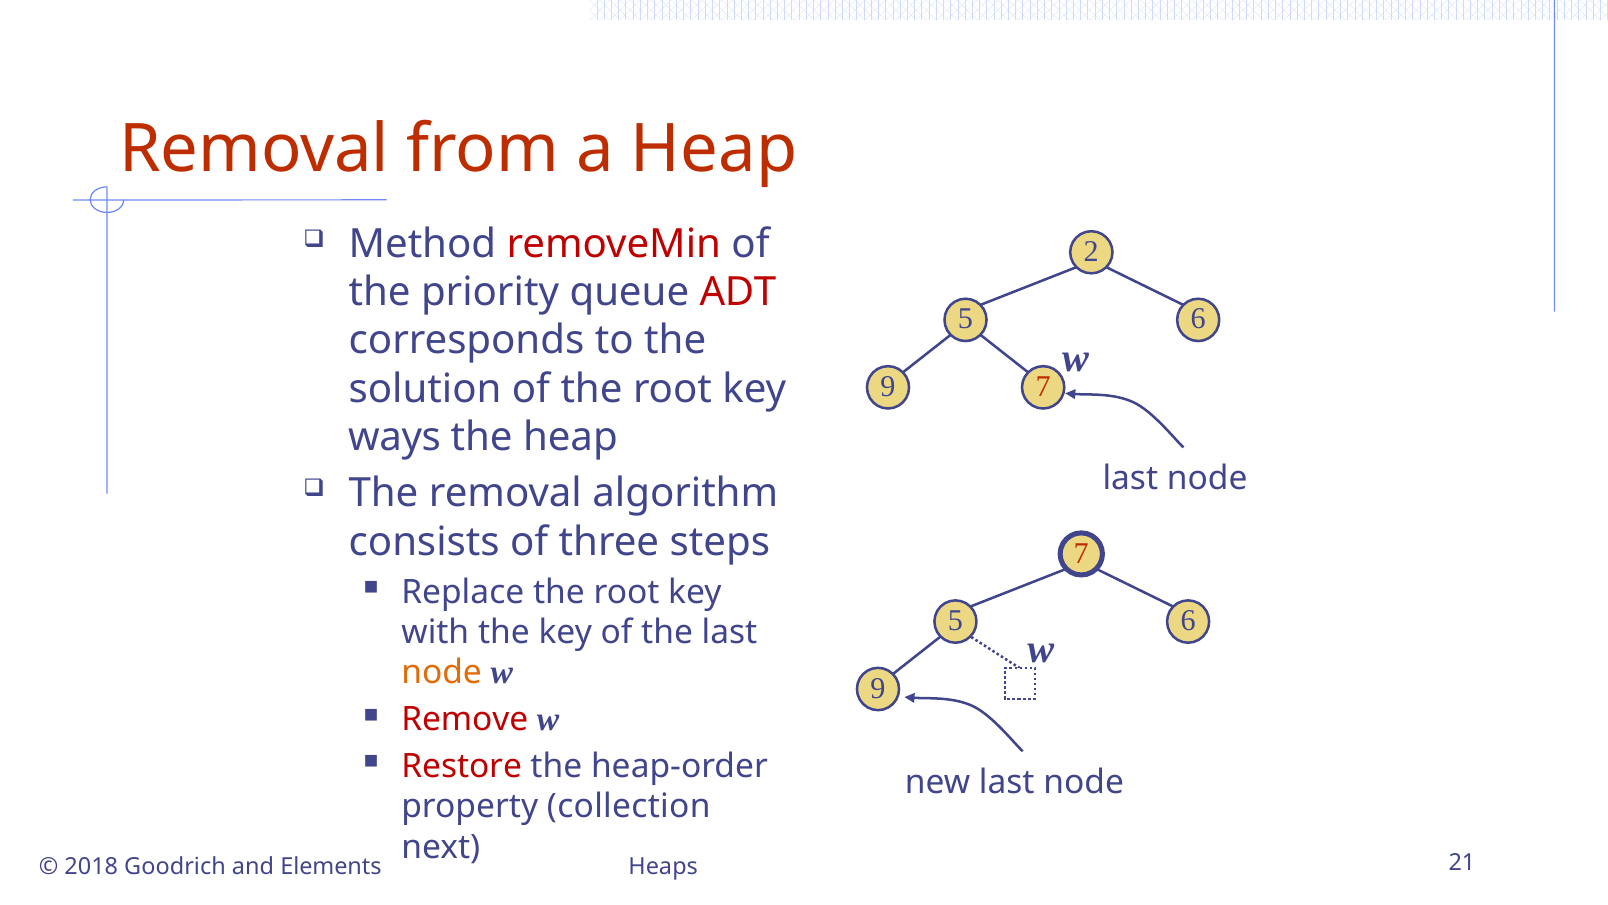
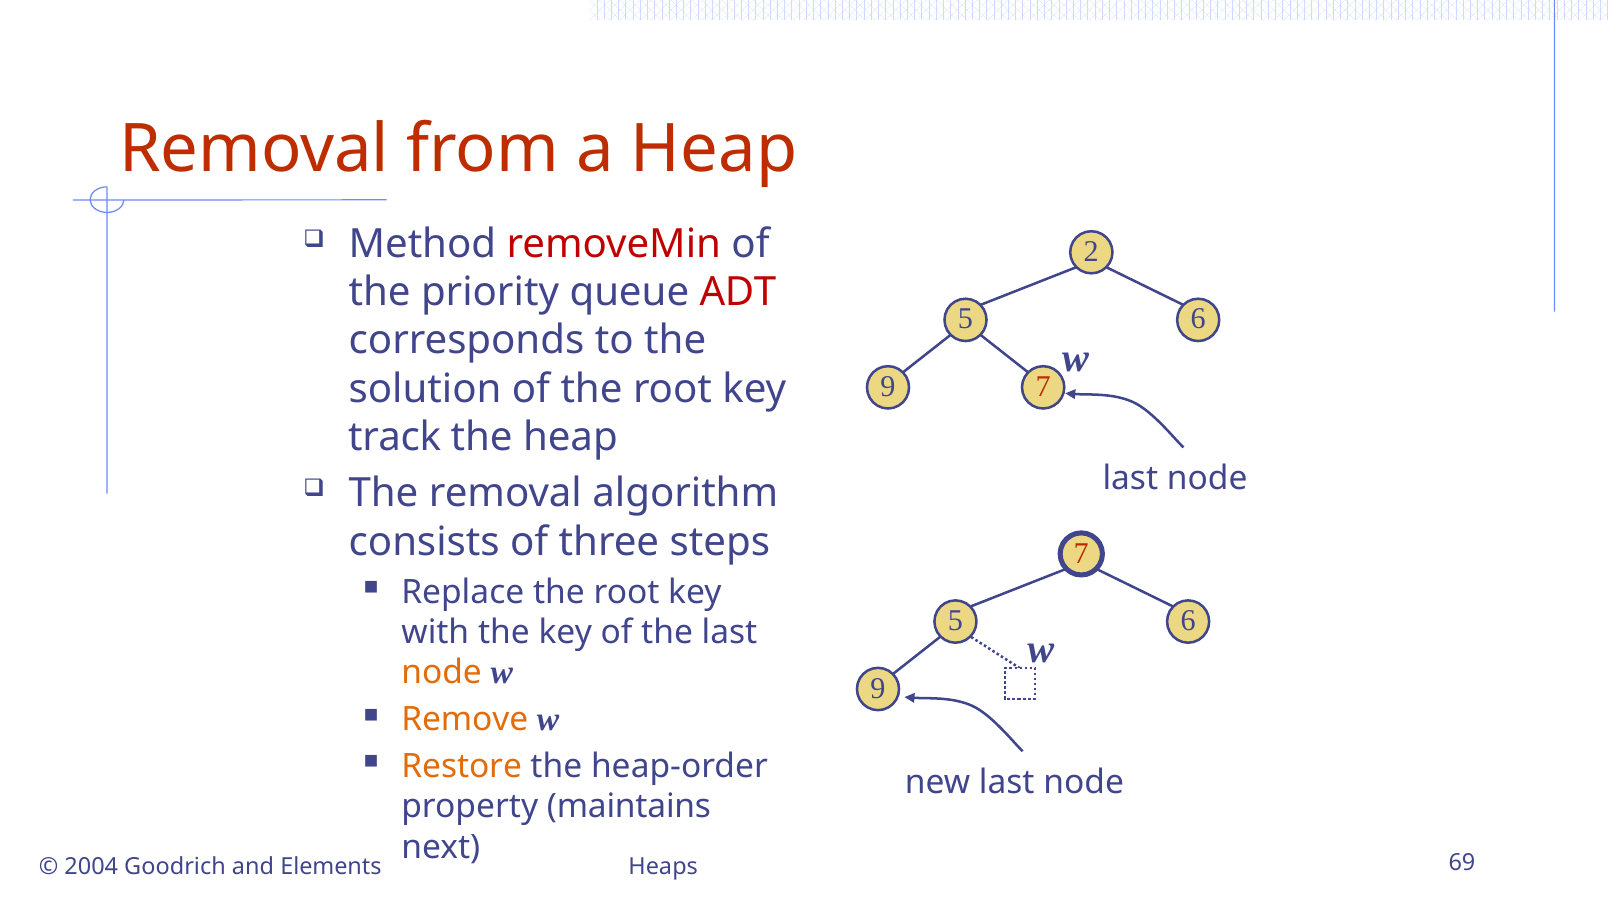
ways: ways -> track (395, 437)
Remove colour: red -> orange (465, 719)
Restore colour: red -> orange (462, 766)
collection: collection -> maintains (629, 807)
2018: 2018 -> 2004 (91, 866)
21: 21 -> 69 (1462, 862)
